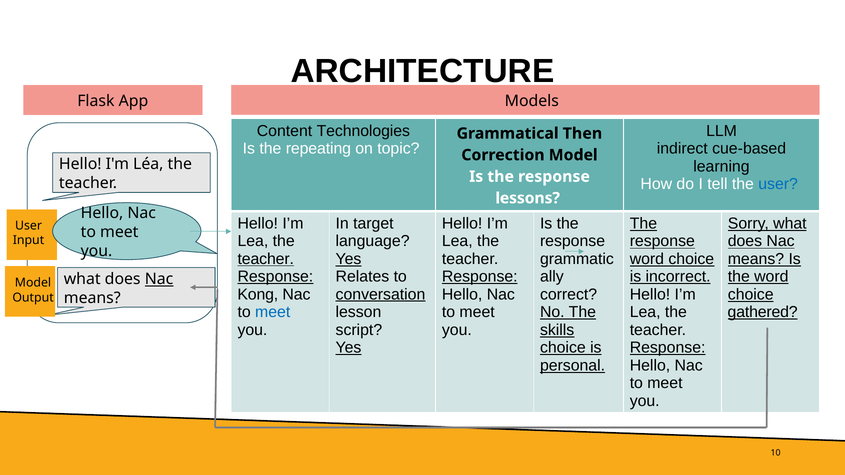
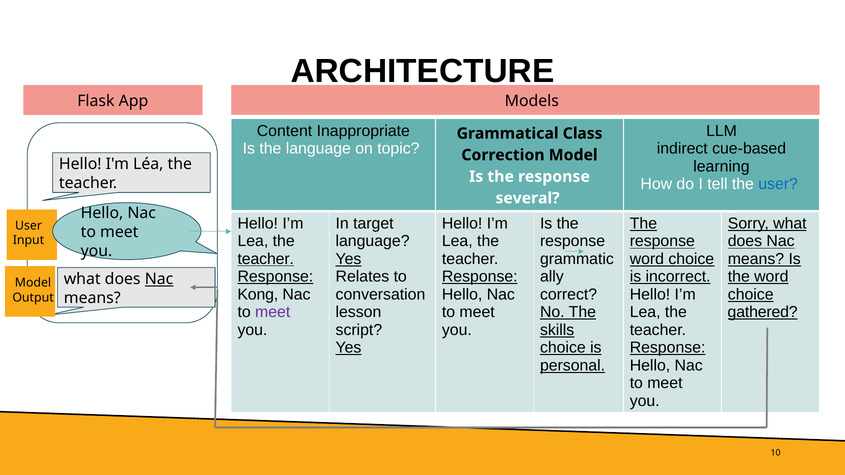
Technologies: Technologies -> Inappropriate (363, 131)
Then: Then -> Class (583, 134)
the repeating: repeating -> language (318, 149)
lessons: lessons -> several (528, 198)
conversation underline: present -> none (380, 295)
meet colour: blue -> purple (273, 312)
